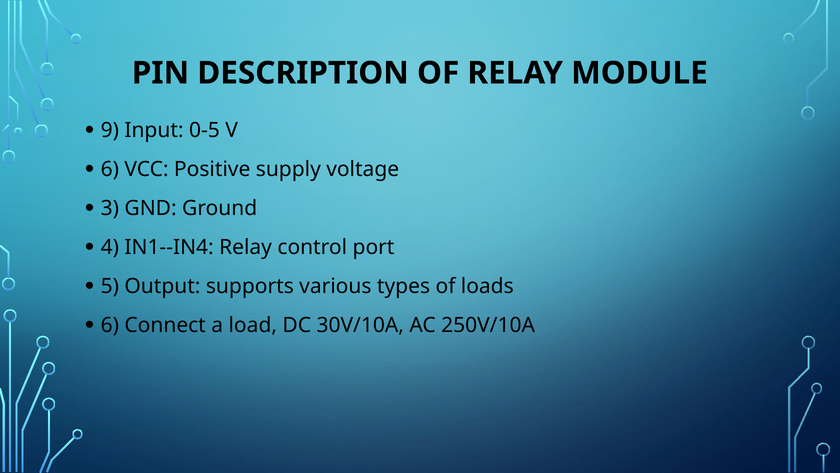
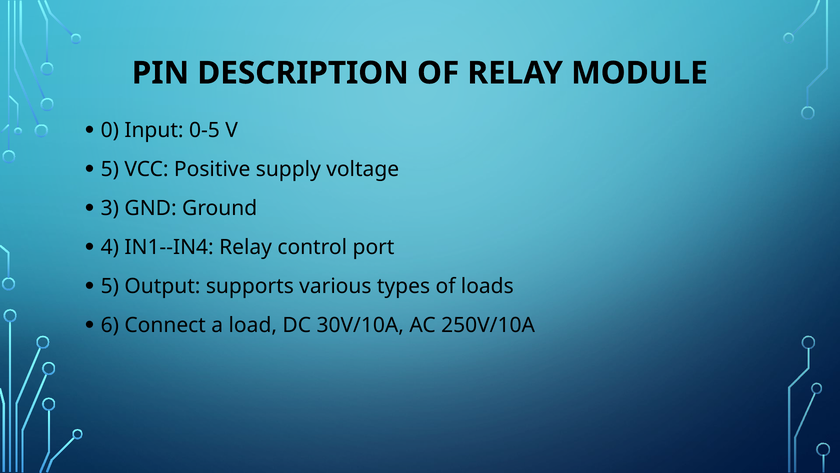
9: 9 -> 0 (110, 130)
6: 6 -> 5 (110, 169)
